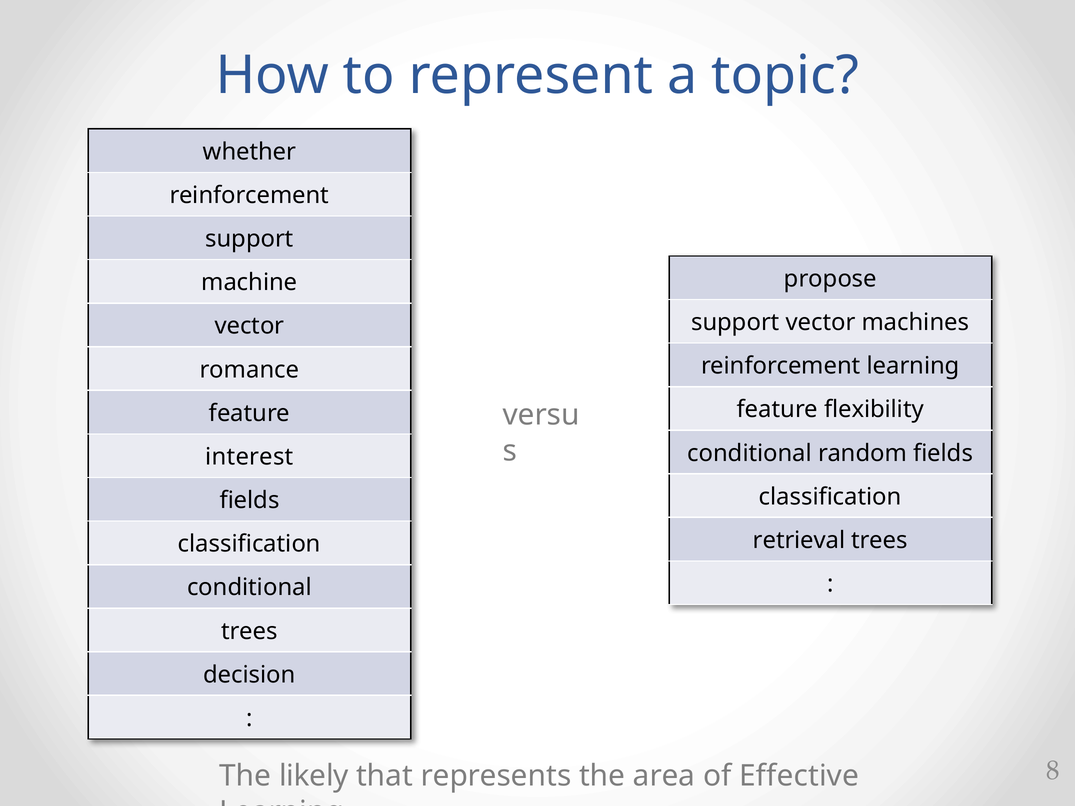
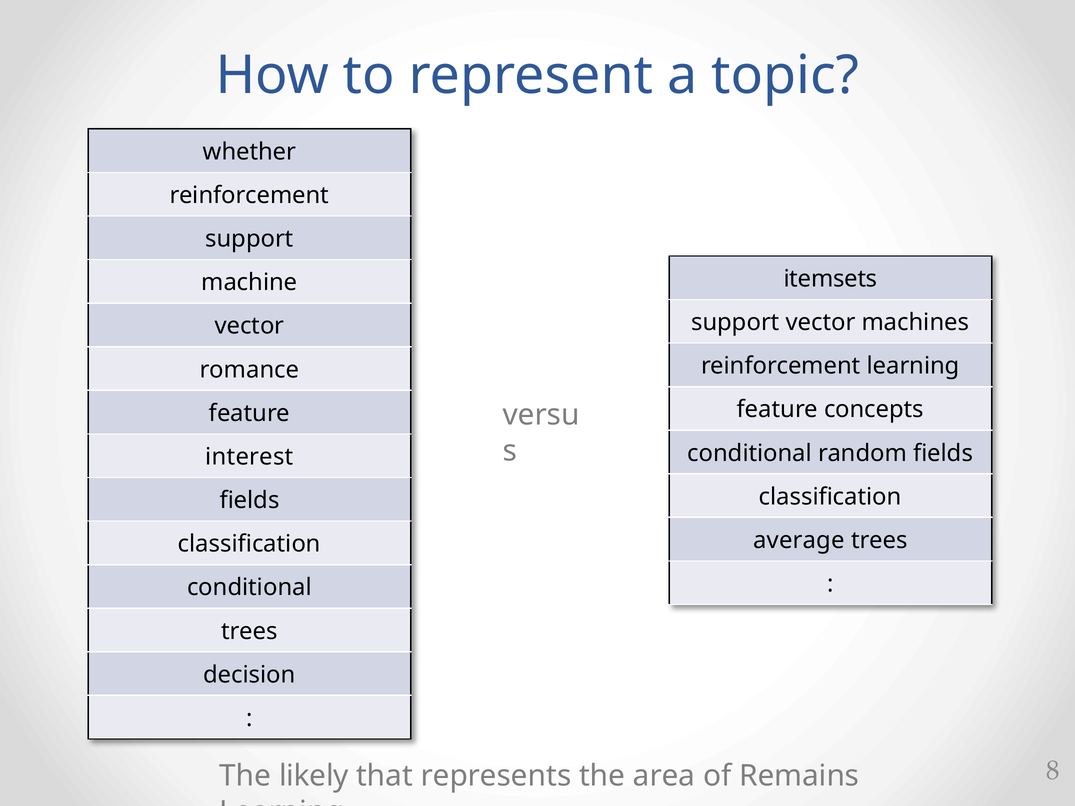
propose: propose -> itemsets (830, 279)
flexibility: flexibility -> concepts (874, 410)
retrieval: retrieval -> average (799, 540)
Effective: Effective -> Remains (799, 776)
